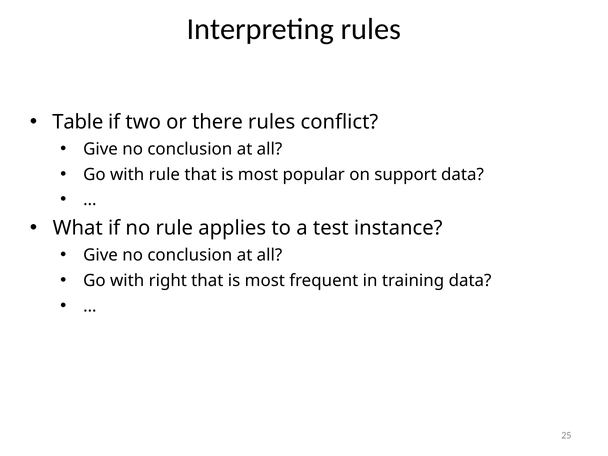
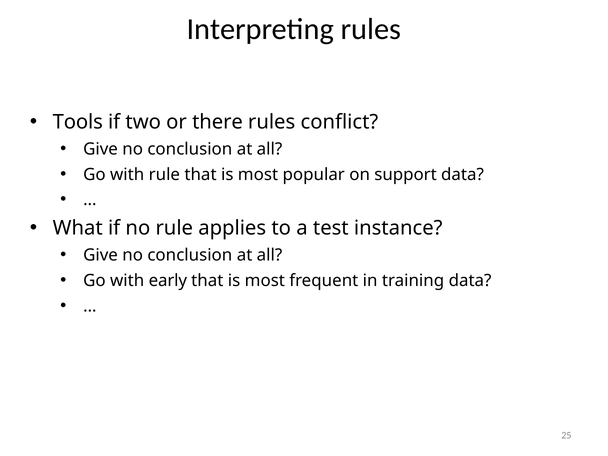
Table: Table -> Tools (78, 122)
right: right -> early (168, 281)
